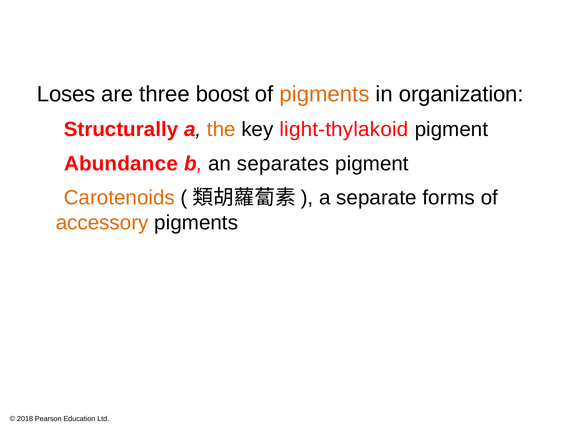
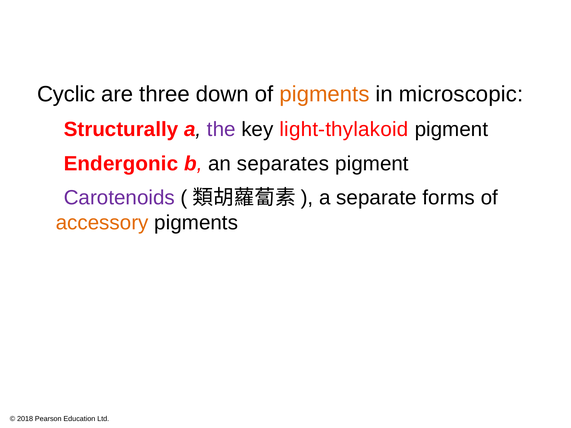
Loses: Loses -> Cyclic (66, 94)
boost: boost -> down (222, 94)
organization: organization -> microscopic (461, 94)
the colour: orange -> purple (221, 129)
Abundance: Abundance -> Endergonic (121, 164)
Carotenoids colour: orange -> purple (119, 198)
